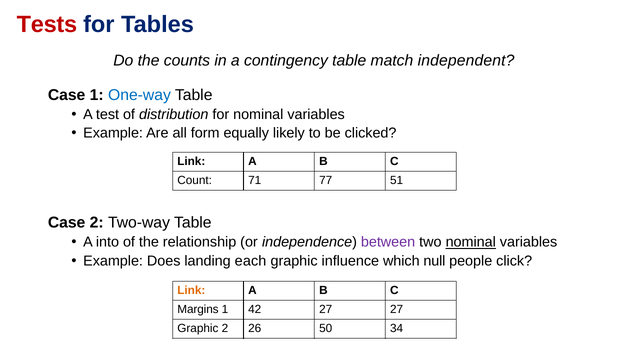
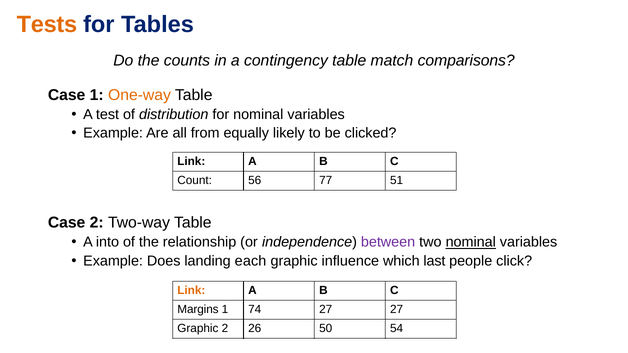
Tests colour: red -> orange (47, 25)
independent: independent -> comparisons (466, 61)
One-way colour: blue -> orange (139, 95)
form: form -> from (205, 133)
71: 71 -> 56 (255, 181)
null: null -> last (434, 261)
42: 42 -> 74 (255, 310)
34: 34 -> 54 (397, 329)
